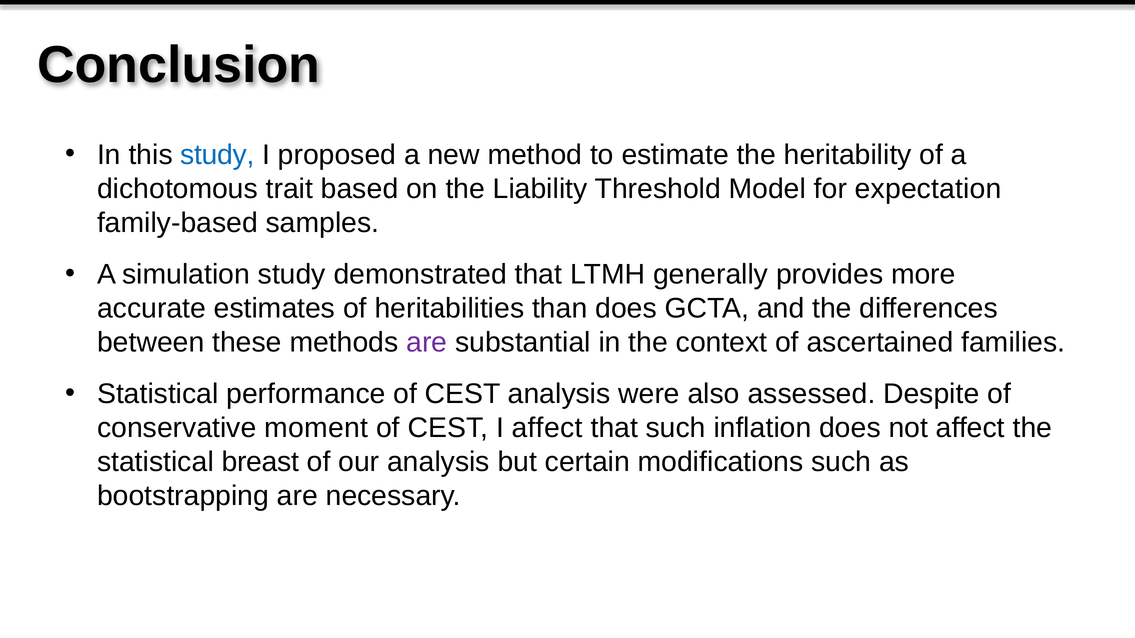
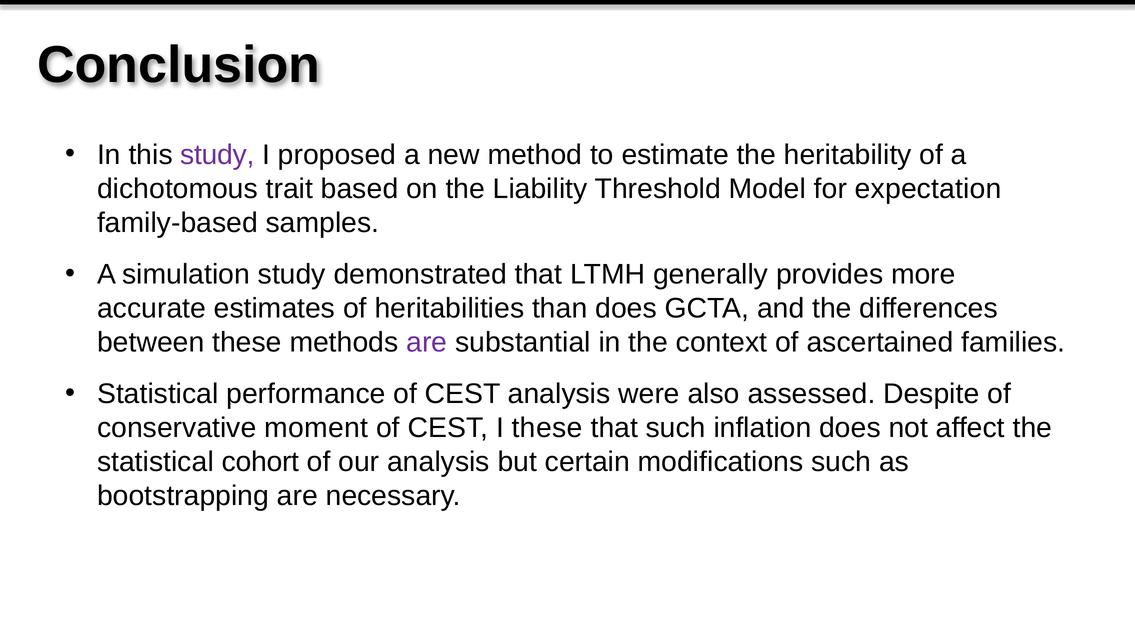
study colour: blue -> purple (218, 155)
I affect: affect -> these (547, 428)
breast: breast -> cohort (260, 462)
